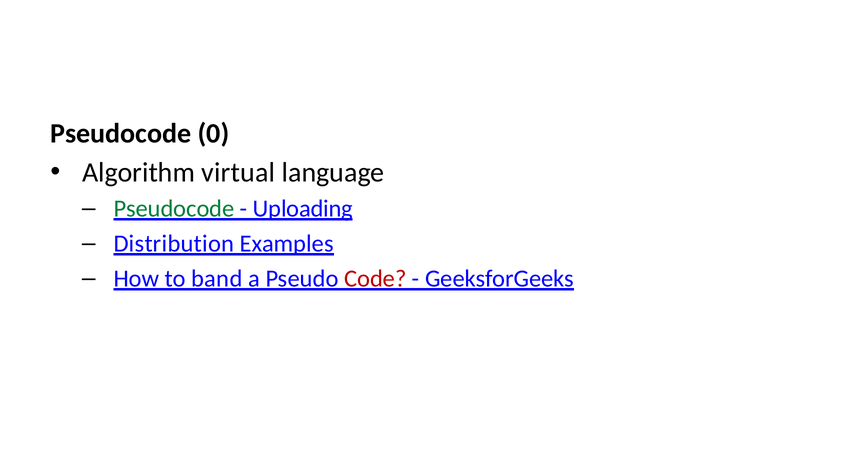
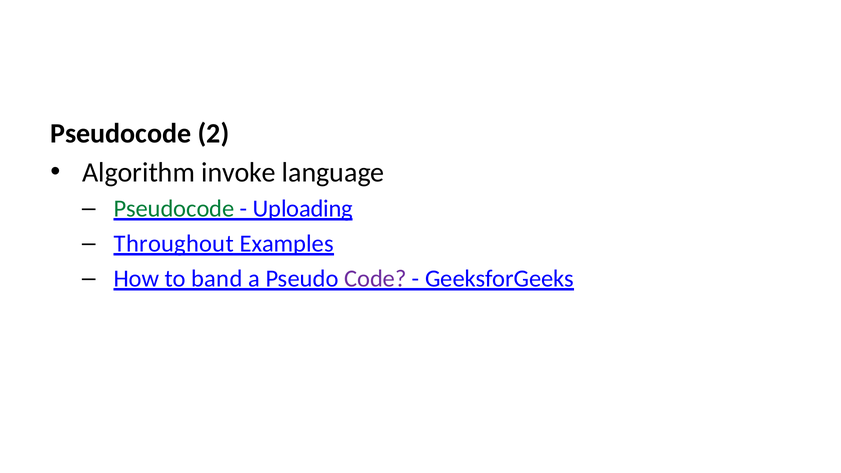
0: 0 -> 2 (213, 133)
virtual: virtual -> invoke (238, 173)
Distribution: Distribution -> Throughout (174, 244)
Code colour: red -> purple (375, 279)
